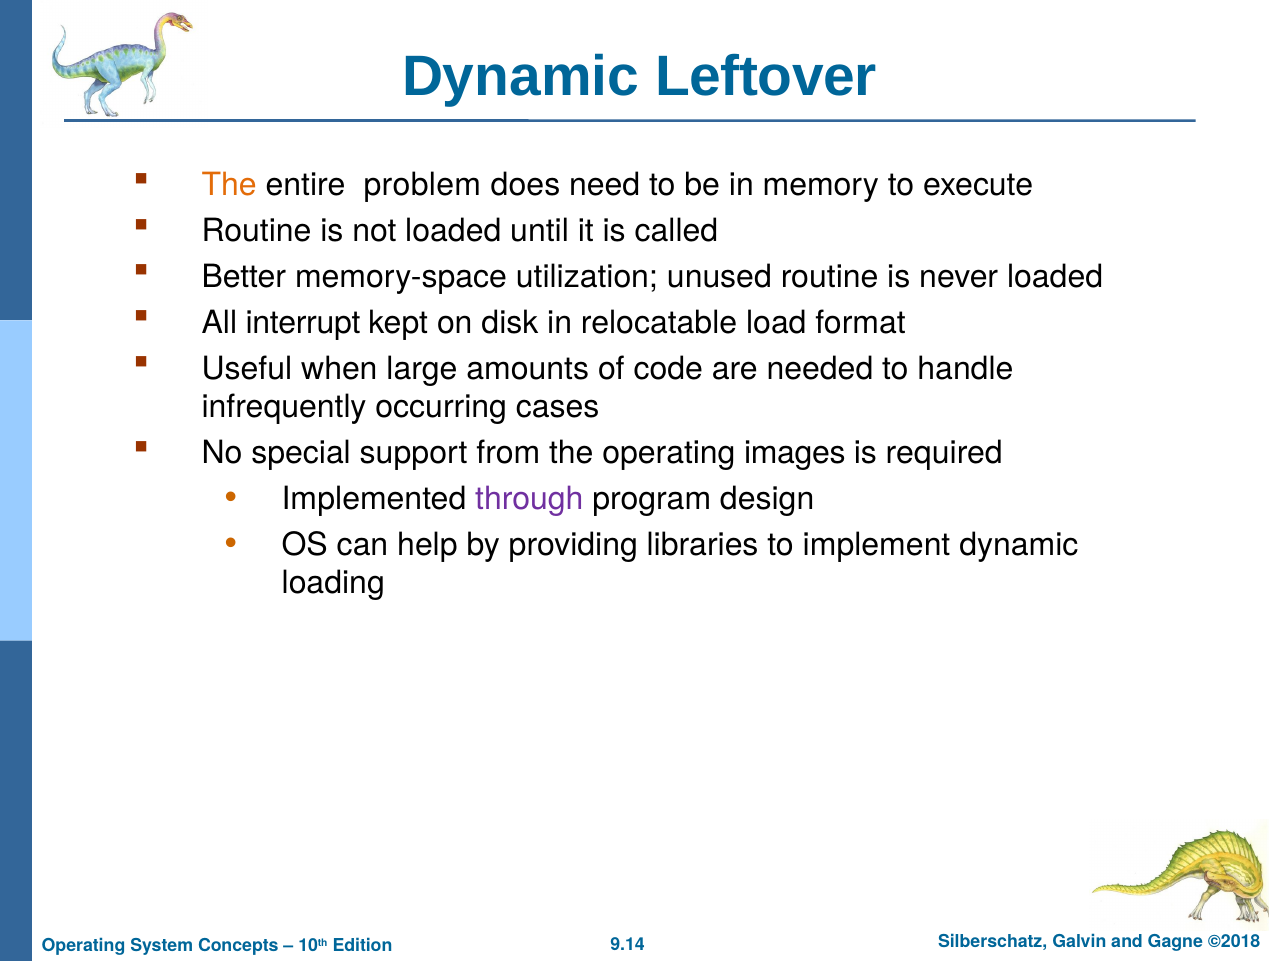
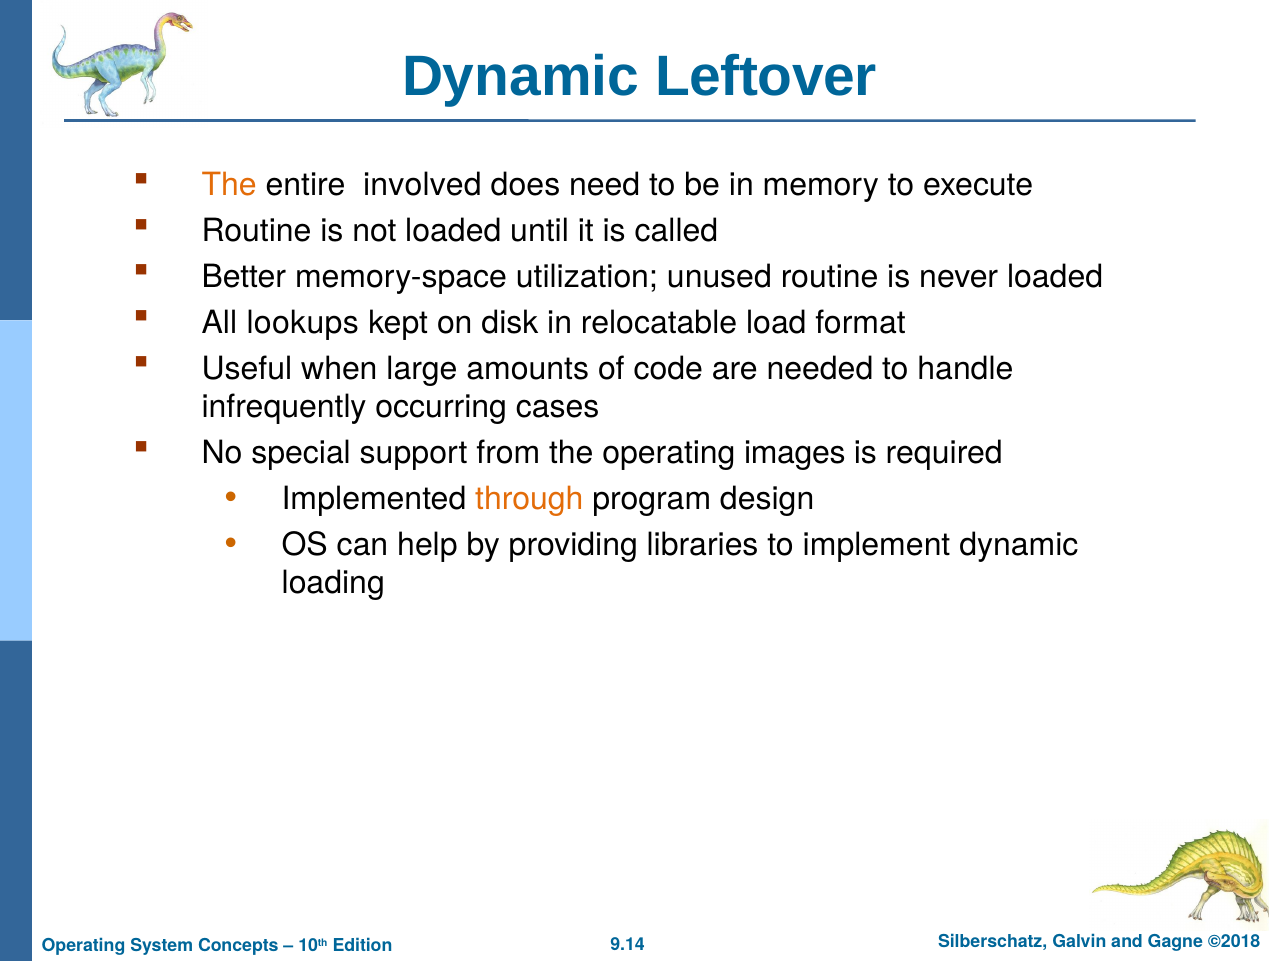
problem: problem -> involved (422, 185)
interrupt: interrupt -> lookups (303, 323)
through colour: purple -> orange (529, 499)
